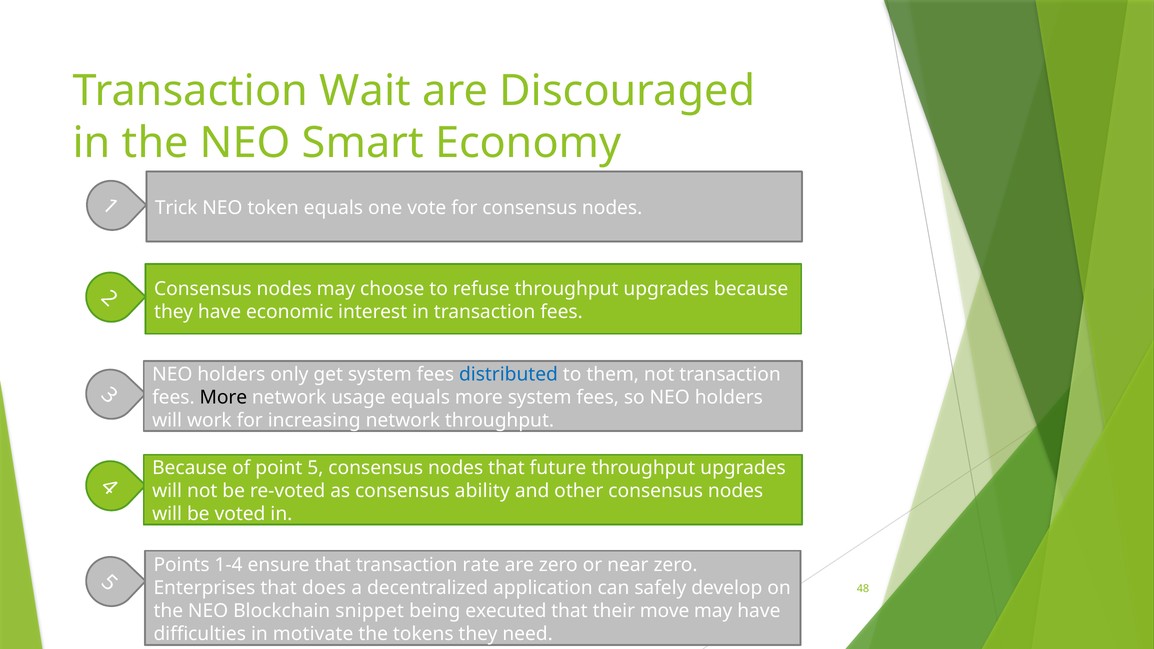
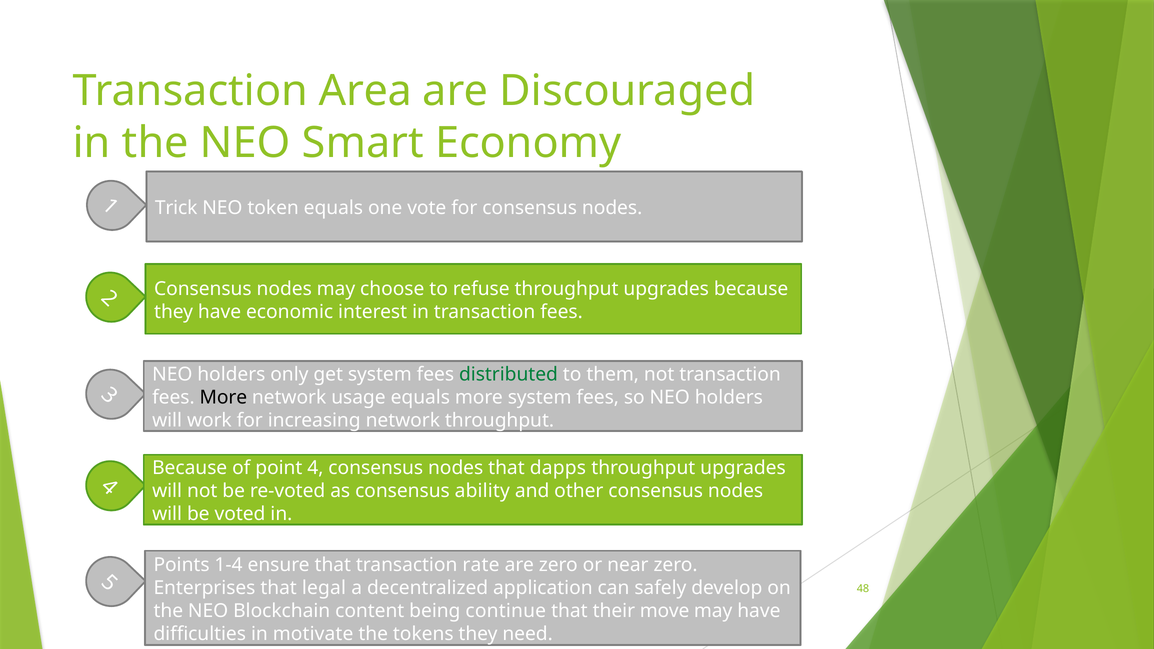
Wait: Wait -> Area (365, 91)
distributed colour: blue -> green (508, 374)
point 5: 5 -> 4 (315, 468)
future: future -> dapps (558, 468)
does: does -> legal (324, 588)
snippet: snippet -> content (370, 611)
executed: executed -> continue (506, 611)
